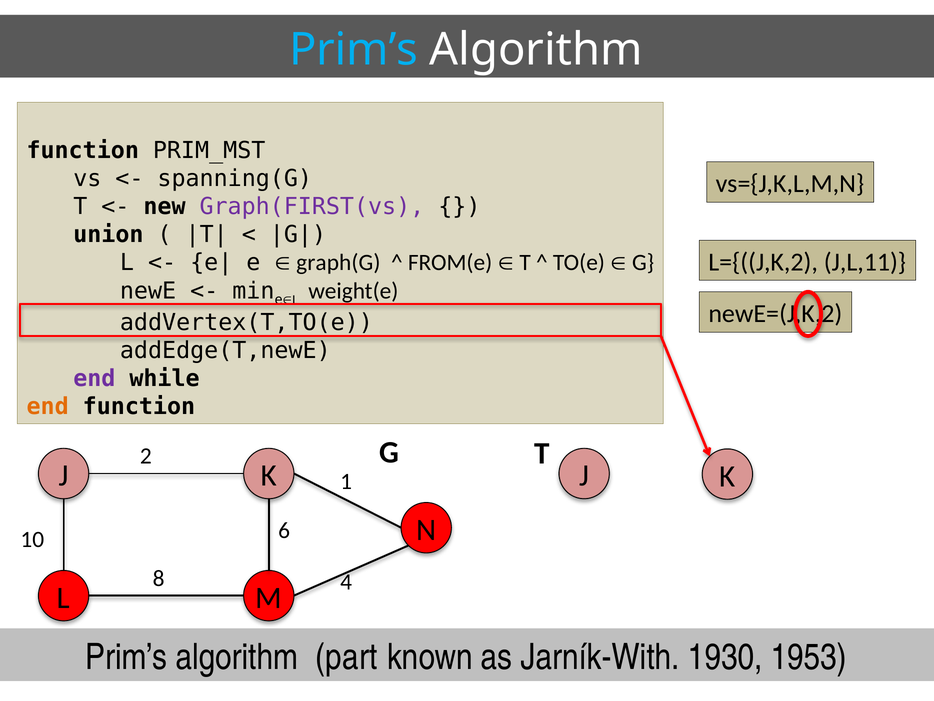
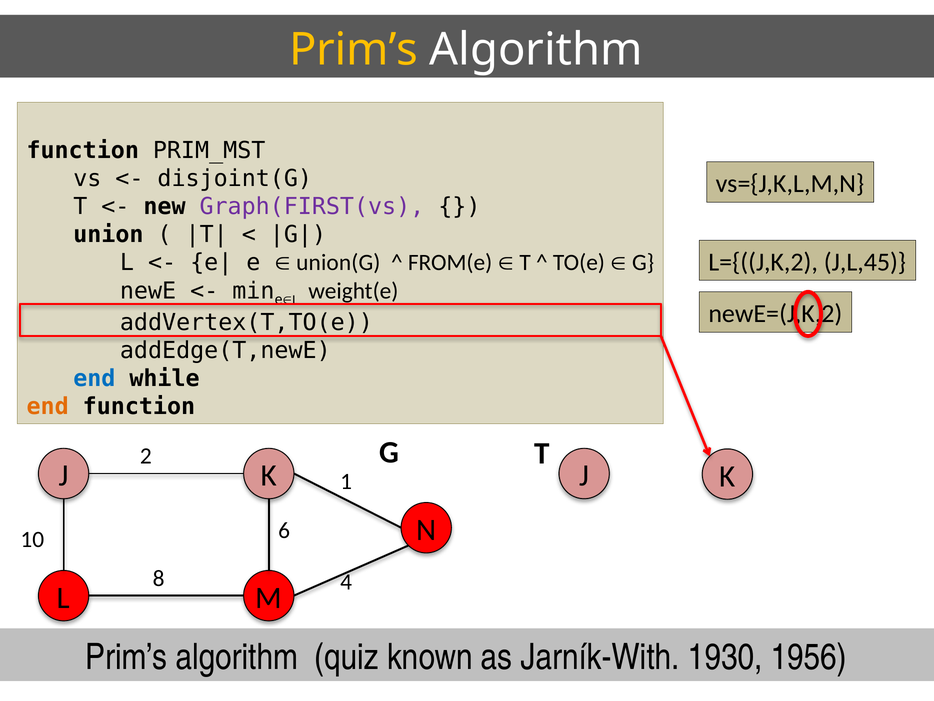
Prim’s colour: light blue -> yellow (354, 50)
spanning(G: spanning(G -> disjoint(G (235, 179)
J,L,11: J,L,11 -> J,L,45 (865, 262)
graph(G: graph(G -> union(G (338, 263)
end colour: purple -> blue (94, 378)
part: part -> quiz (347, 657)
1953: 1953 -> 1956 (809, 657)
